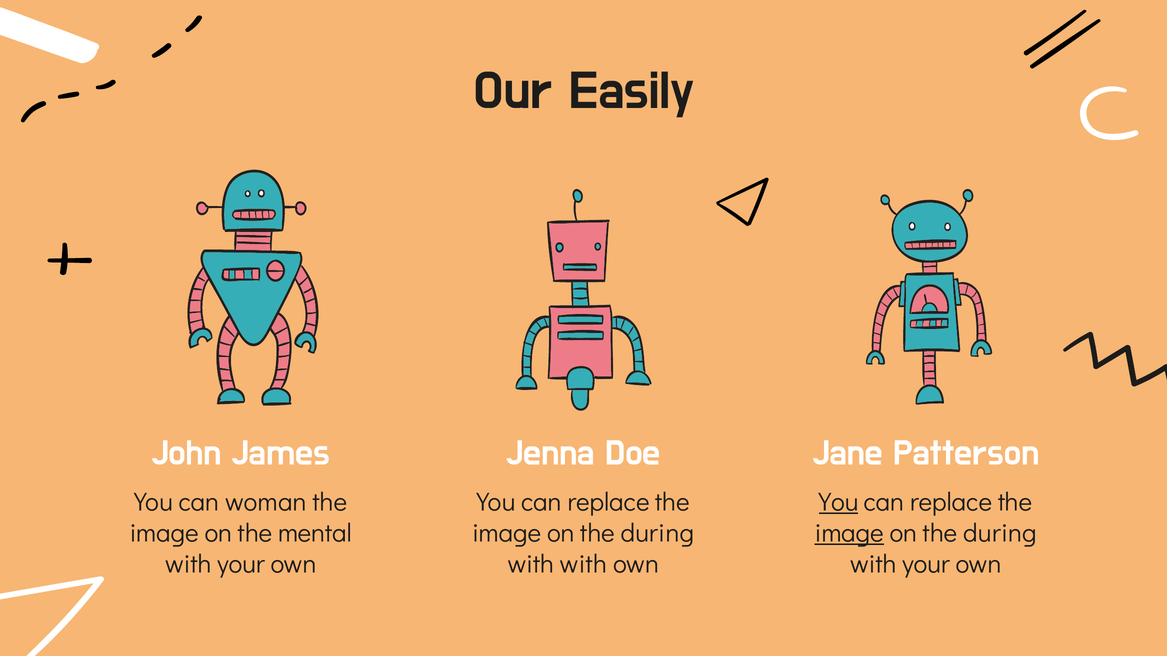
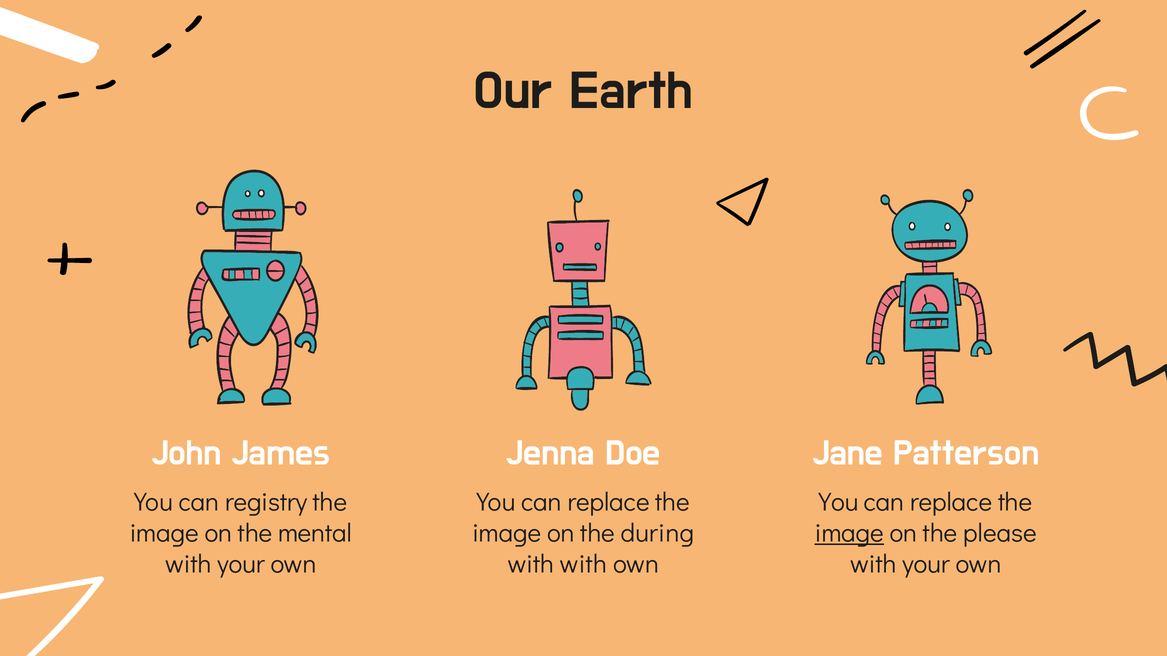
Easily: Easily -> Earth (631, 91)
woman: woman -> registry (266, 503)
You underline: present -> none (839, 503)
during: during -> please (1000, 534)
